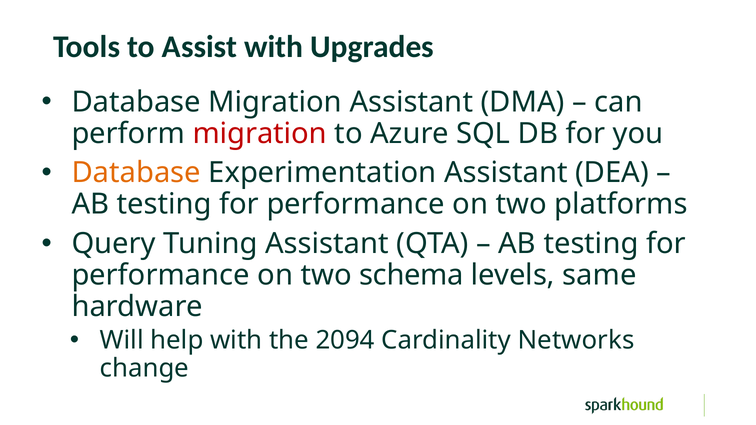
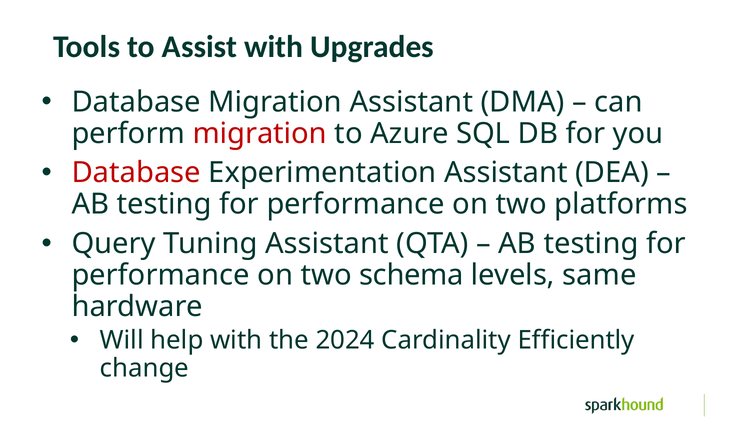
Database colour: orange -> red (136, 173)
2094: 2094 -> 2024 (345, 341)
Networks: Networks -> Efficiently (576, 341)
